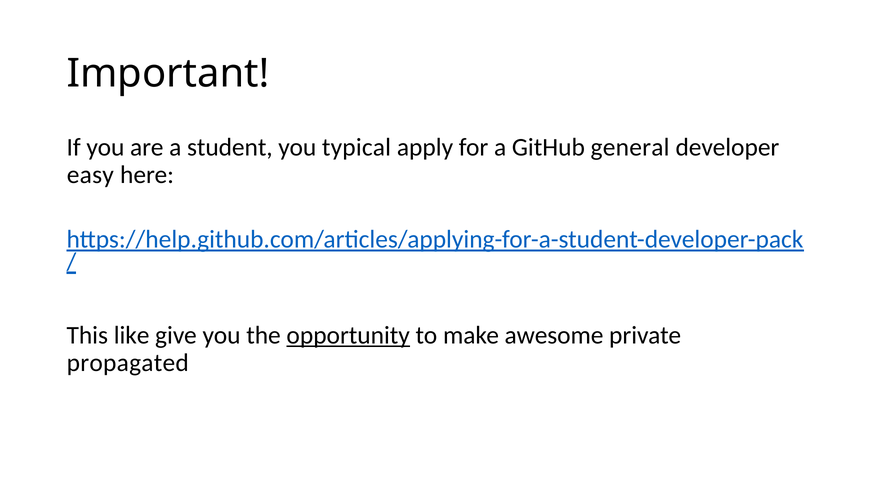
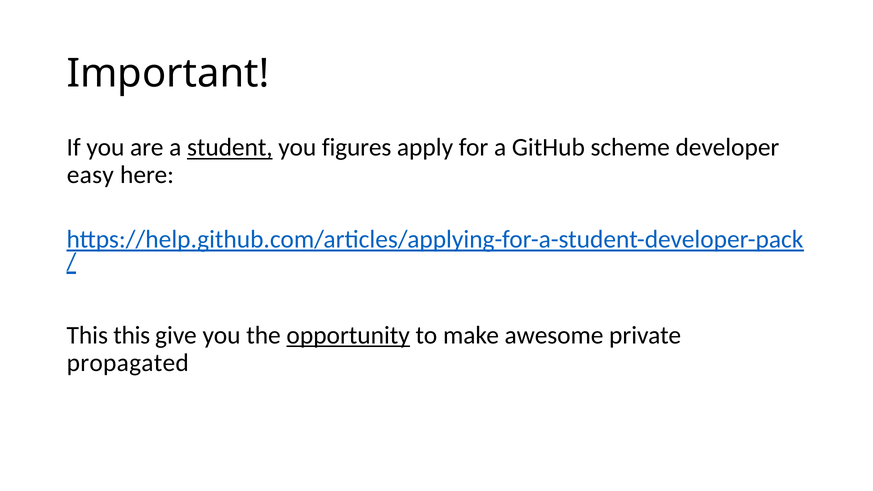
student underline: none -> present (230, 148)
typical: typical -> figures (357, 148)
general: general -> scheme (630, 148)
This like: like -> this (132, 335)
